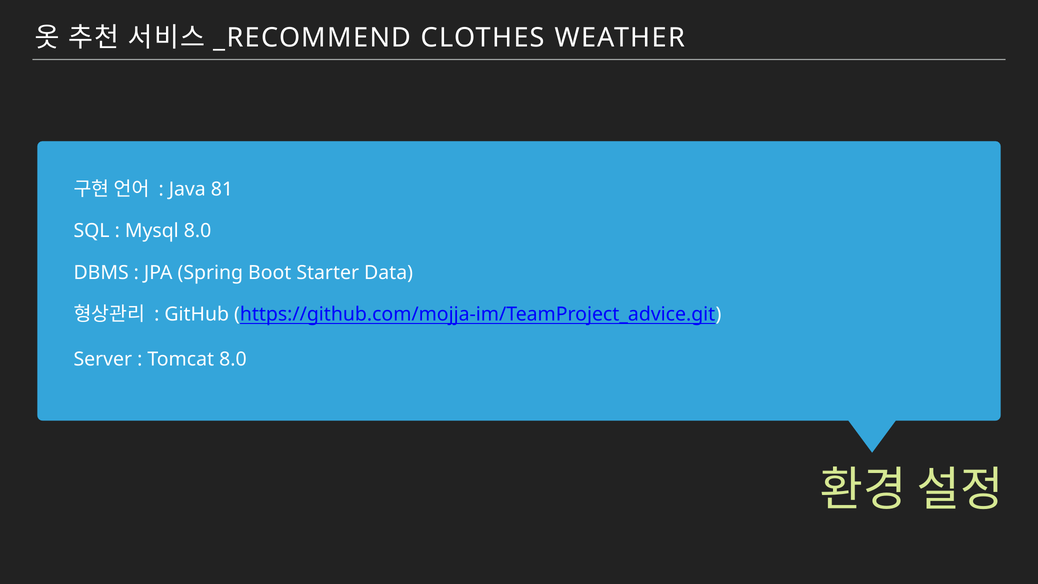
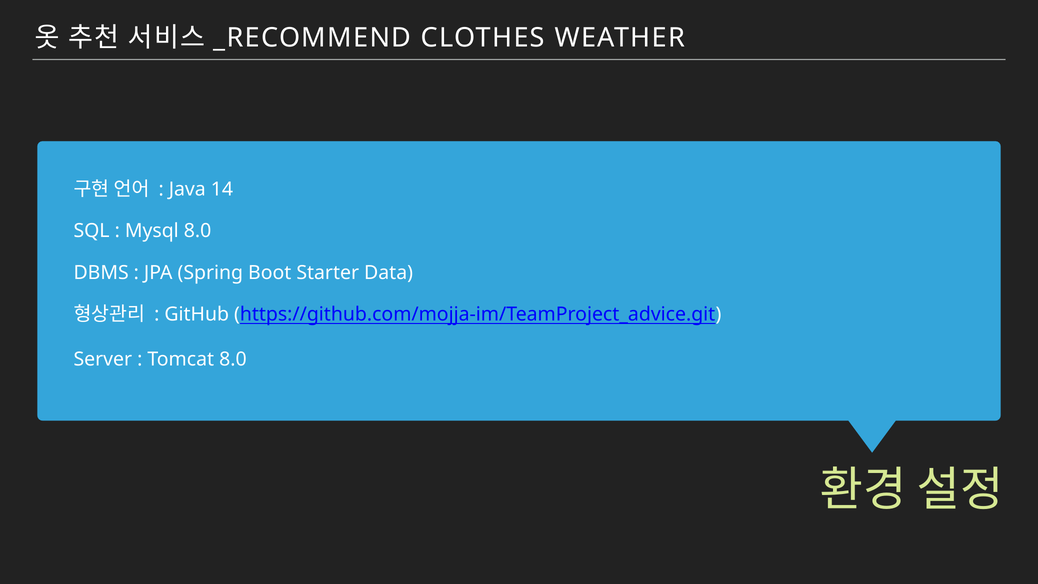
81: 81 -> 14 (222, 189)
